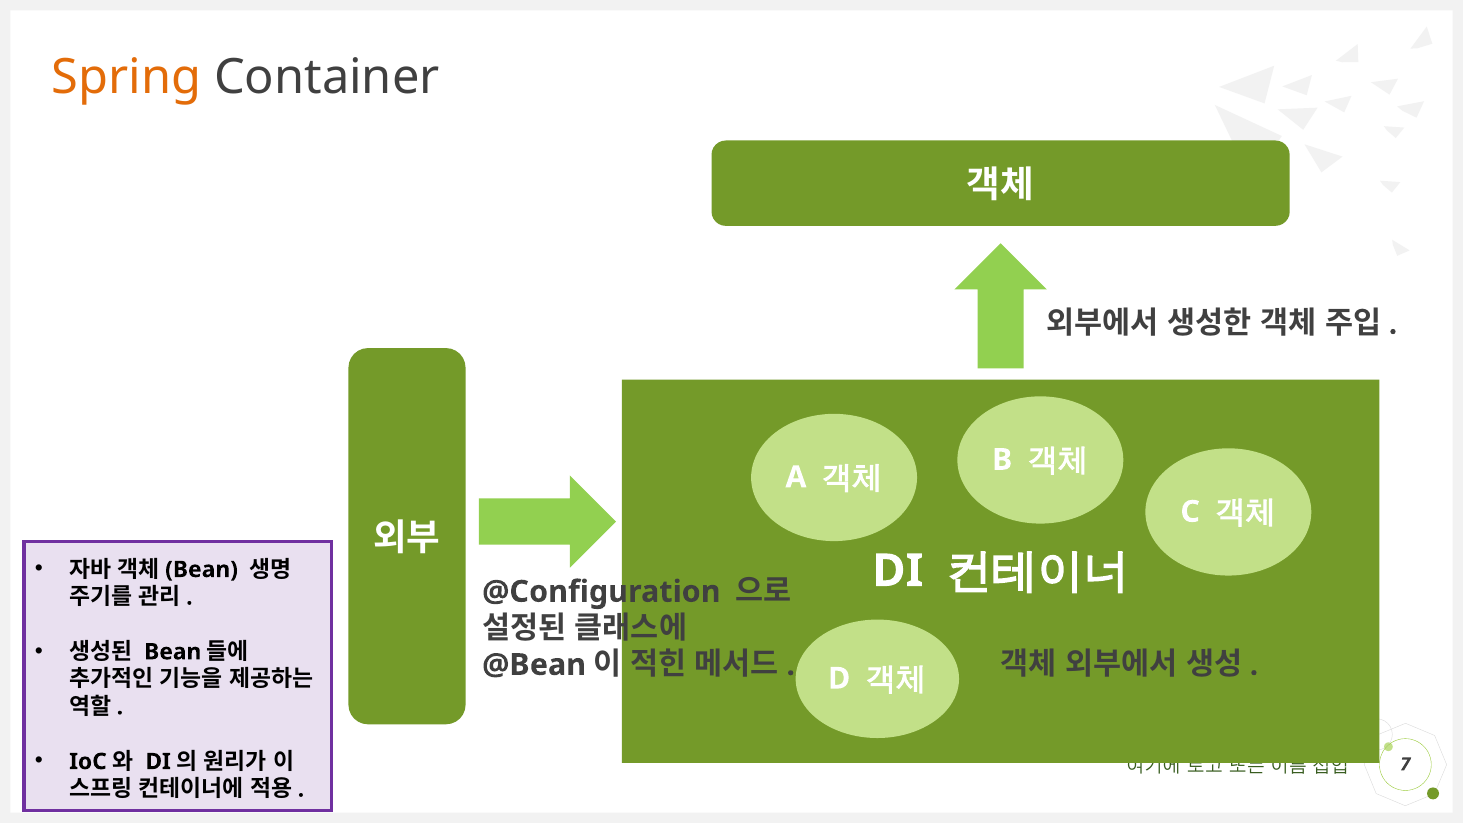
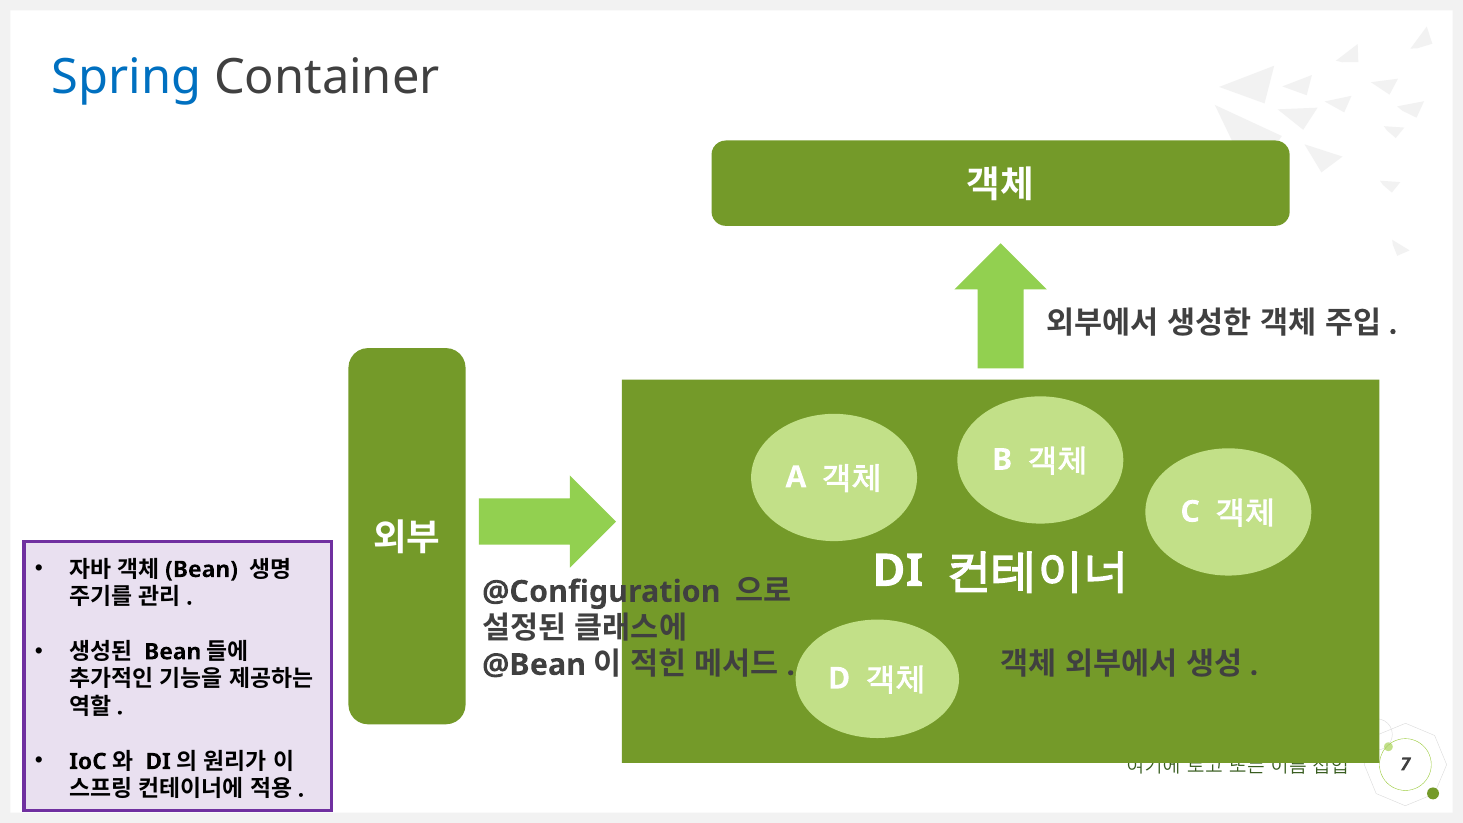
Spring colour: orange -> blue (127, 77)
